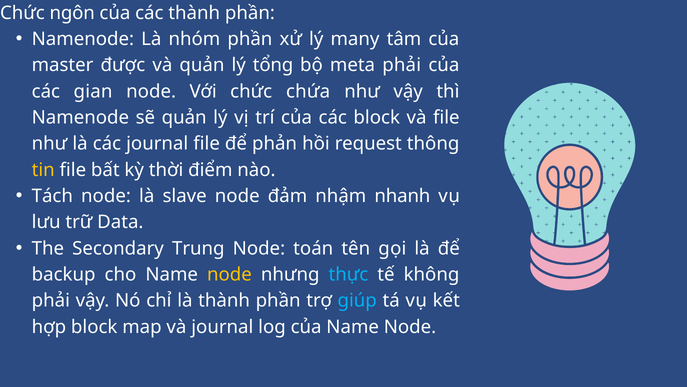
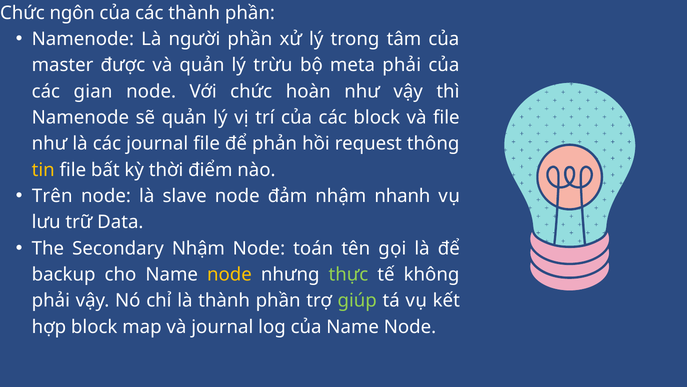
nhóm: nhóm -> người (194, 39)
many: many -> trong (355, 39)
tổng: tổng -> trừu (273, 65)
chứa: chứa -> hoàn (308, 91)
Tách: Tách -> Trên (52, 196)
Secondary Trung: Trung -> Nhậm (198, 248)
thực colour: light blue -> light green (348, 274)
giúp colour: light blue -> light green (357, 300)
